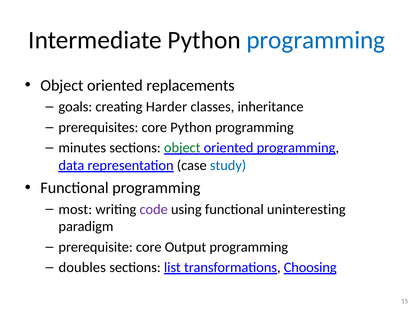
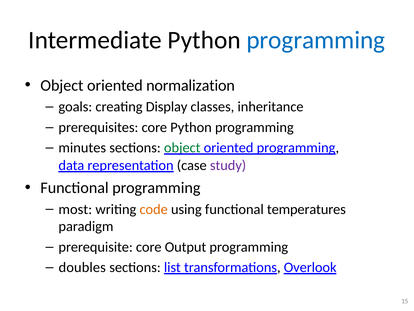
replacements: replacements -> normalization (190, 85)
Harder: Harder -> Display (167, 107)
study colour: blue -> purple (228, 165)
code colour: purple -> orange (154, 209)
uninteresting: uninteresting -> temperatures (306, 209)
Choosing: Choosing -> Overlook (310, 267)
